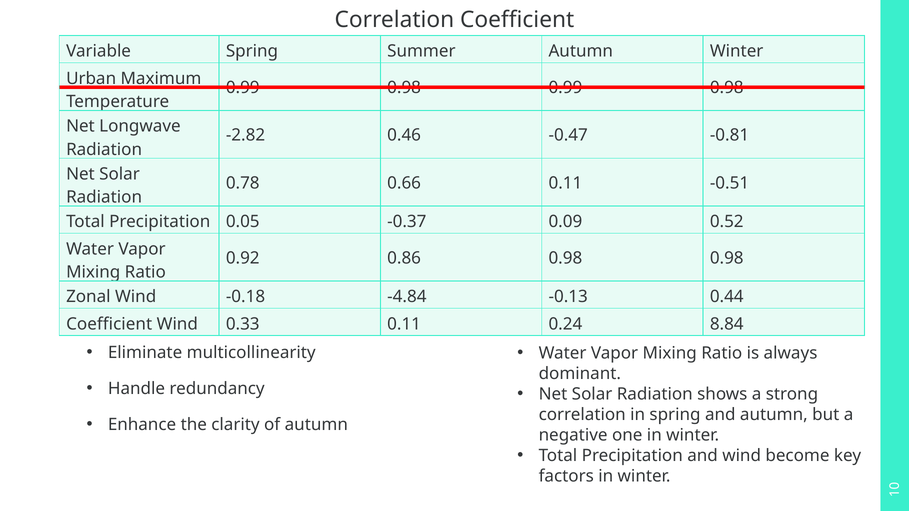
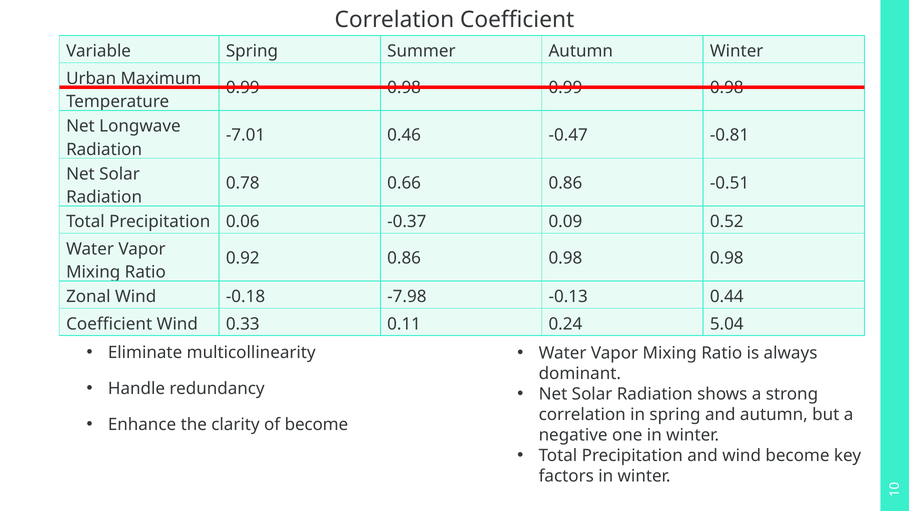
-2.82: -2.82 -> -7.01 (246, 135)
0.66 0.11: 0.11 -> 0.86 (565, 183)
0.05: 0.05 -> 0.06 (243, 222)
-4.84: -4.84 -> -7.98 (407, 297)
8.84: 8.84 -> 5.04 (727, 324)
of autumn: autumn -> become (316, 425)
